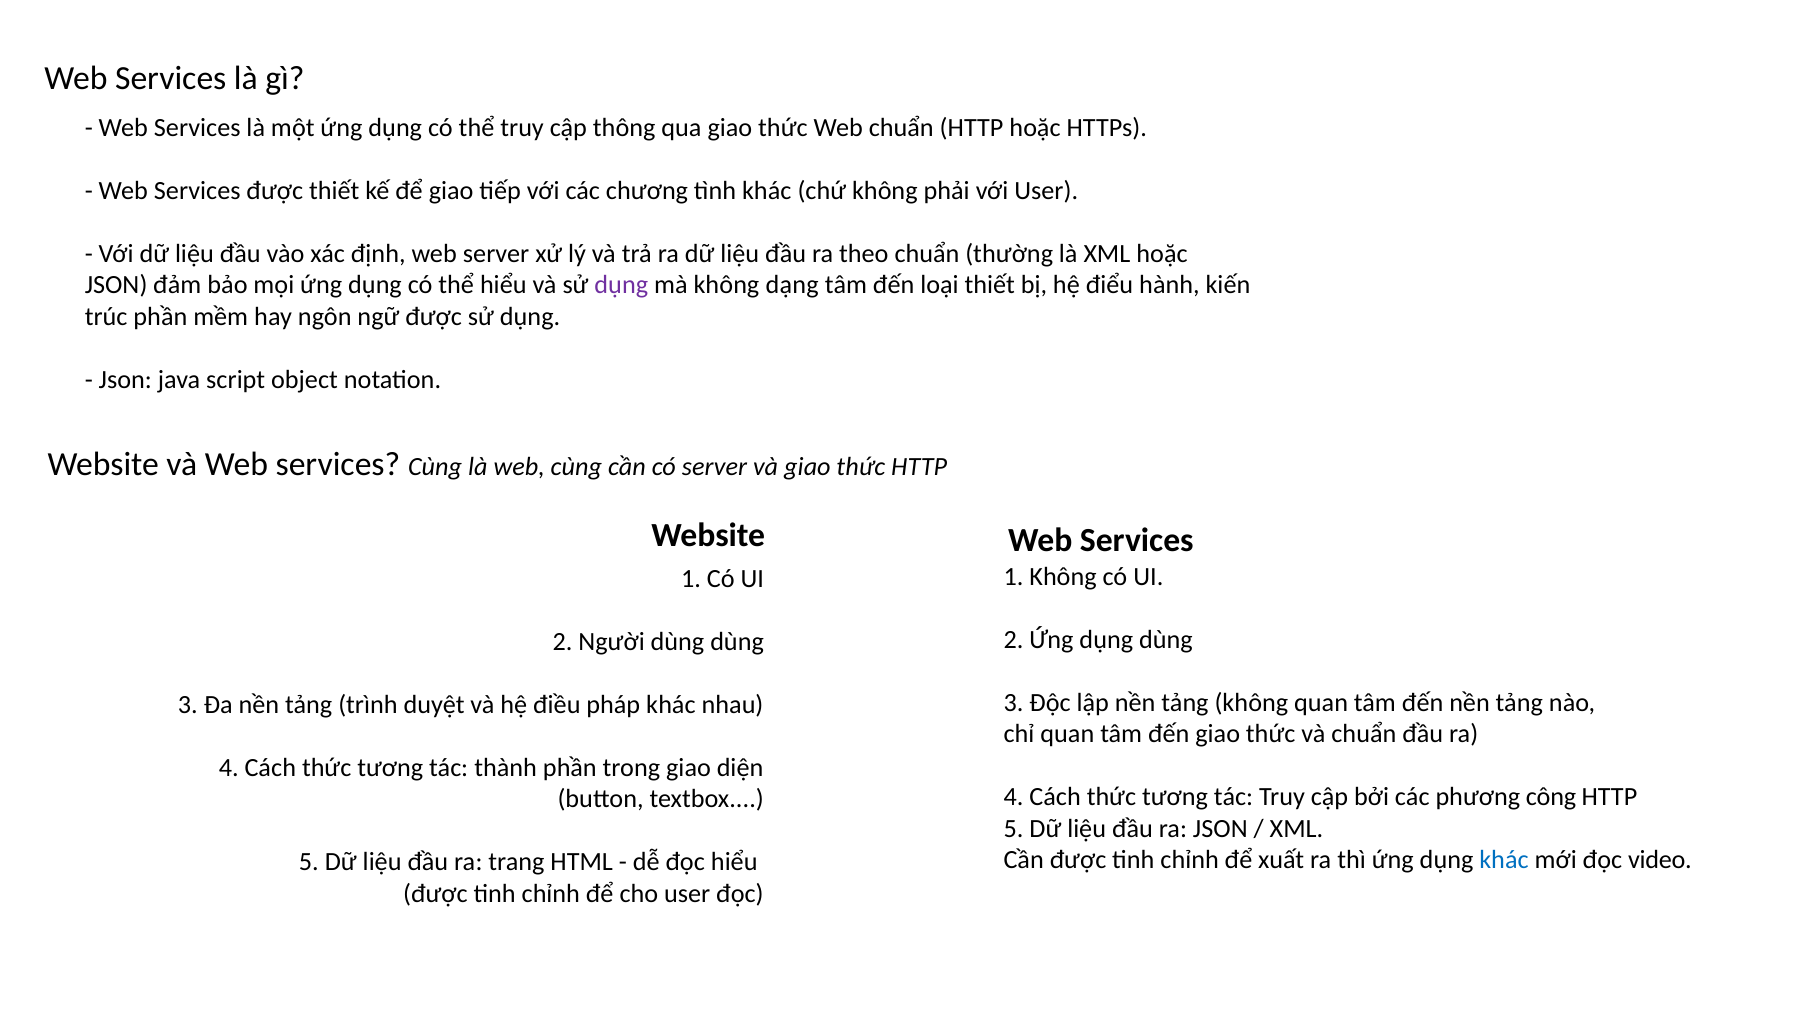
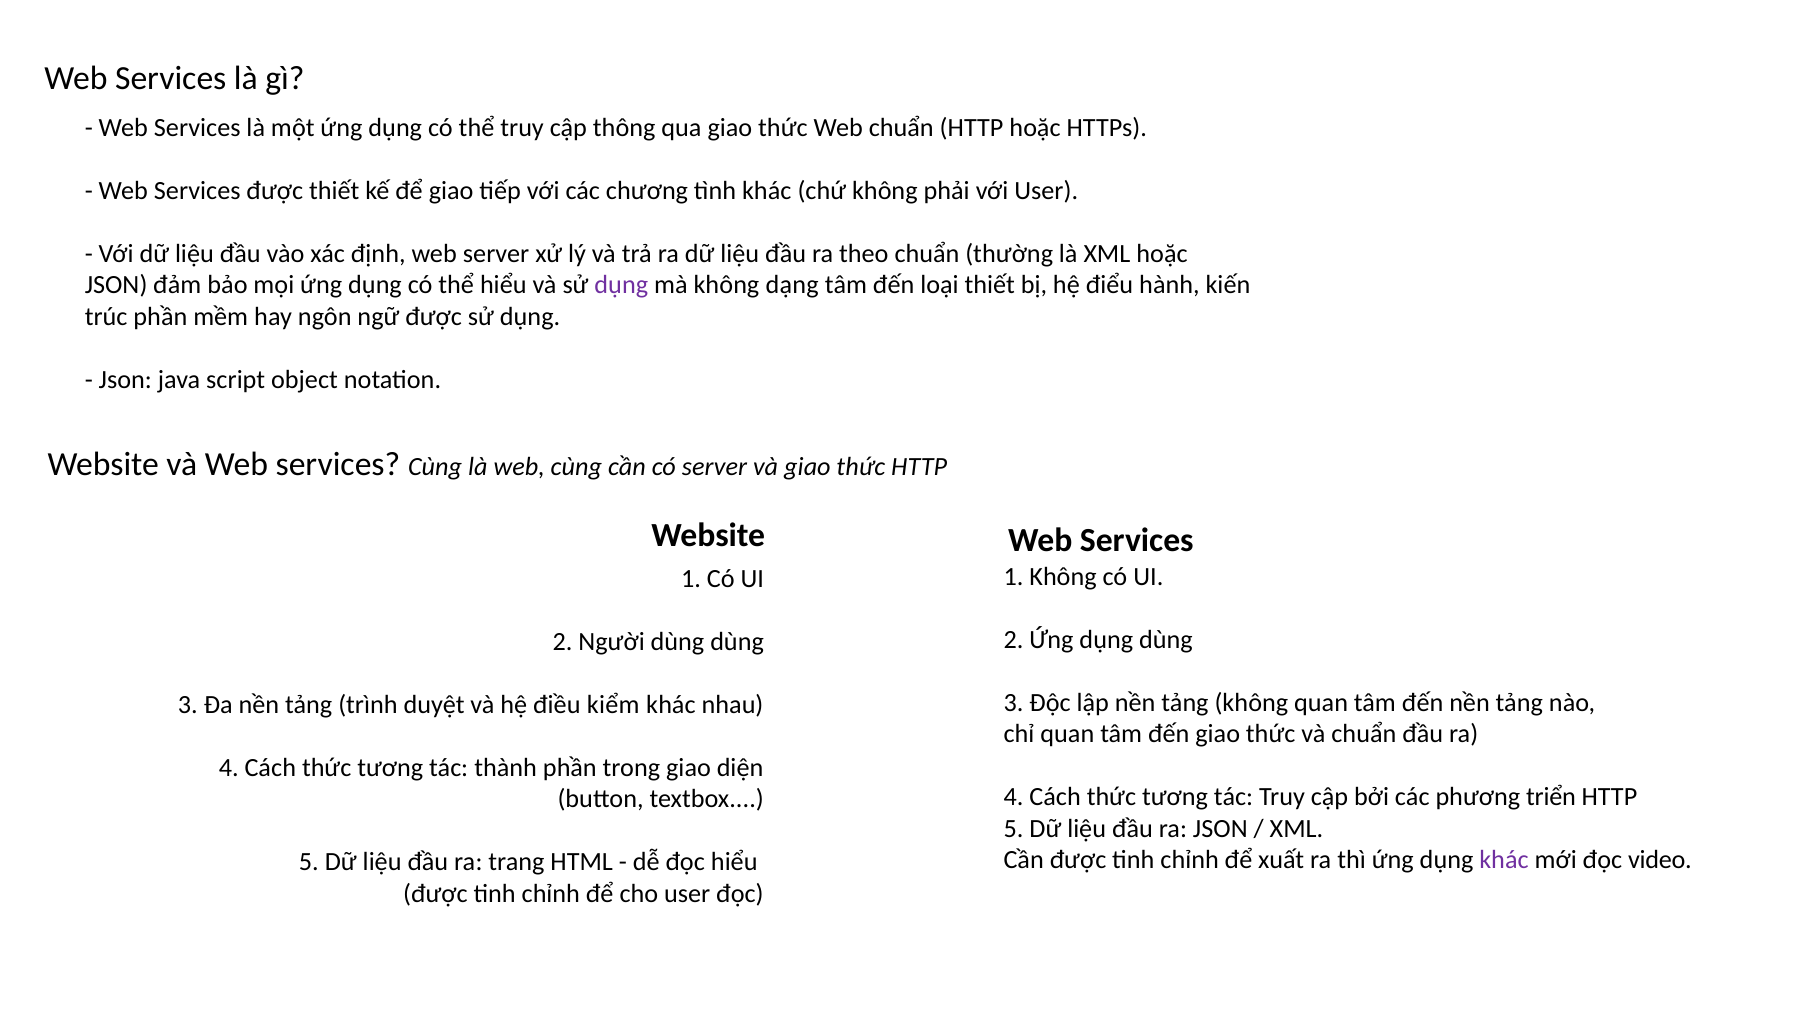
pháp: pháp -> kiểm (613, 704)
công: công -> triển (1551, 797)
khác colour: blue -> purple (1504, 860)
